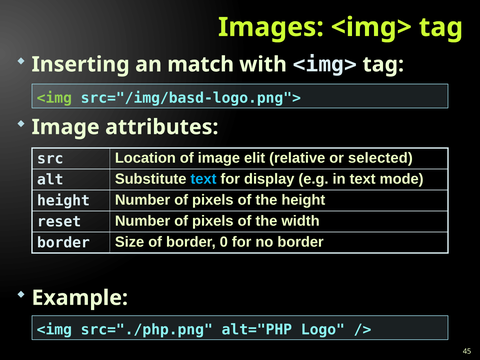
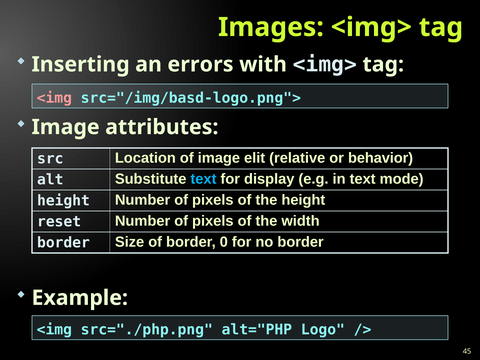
match: match -> errors (200, 64)
<img colour: light green -> pink (54, 98)
selected: selected -> behavior (381, 158)
